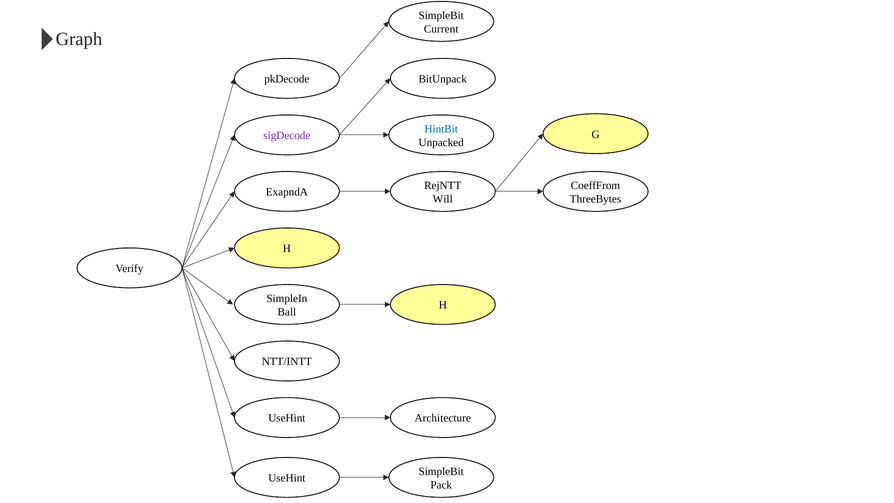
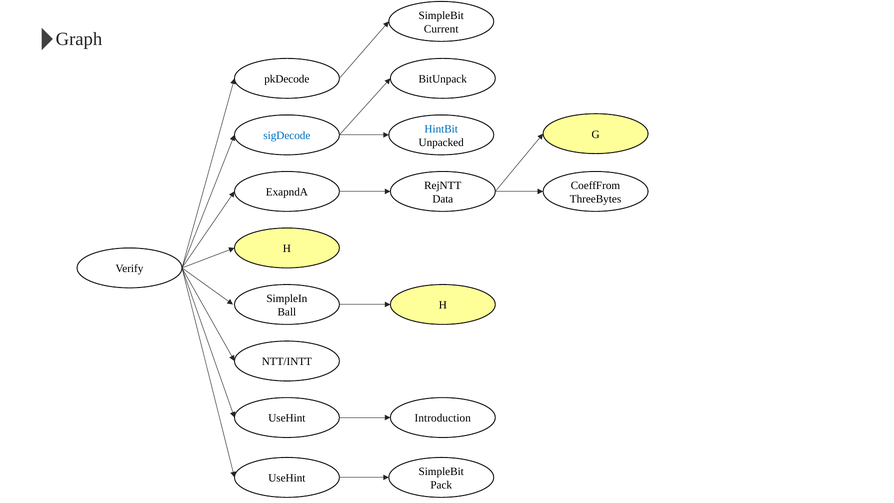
sigDecode colour: purple -> blue (287, 136)
Will: Will -> Data (443, 199)
Architecture: Architecture -> Introduction (443, 418)
